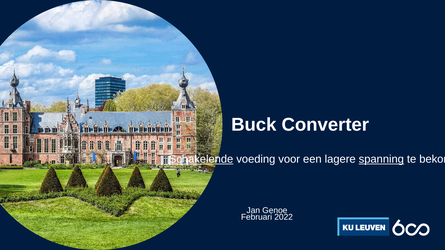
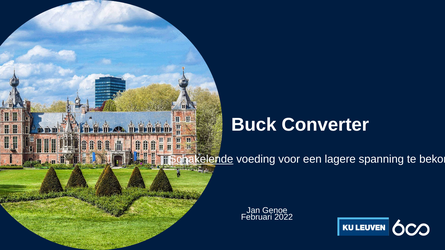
spanning underline: present -> none (381, 159)
